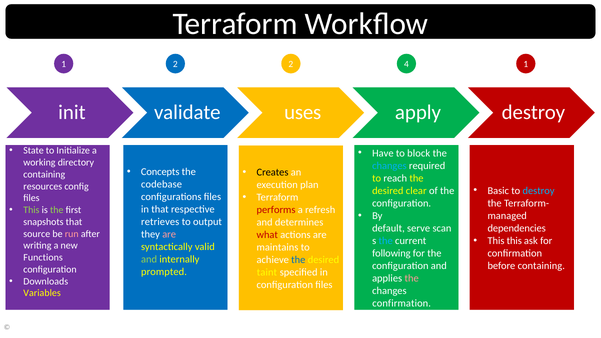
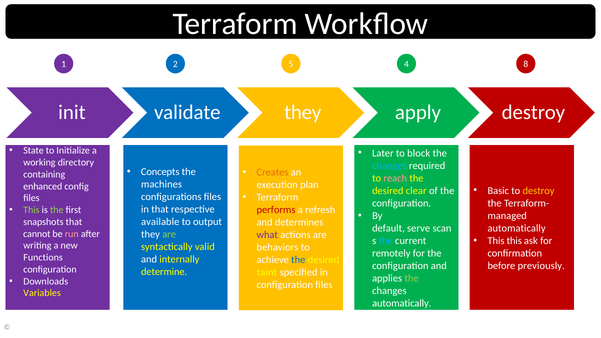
2 2: 2 -> 5 (291, 64)
4 1: 1 -> 8 (526, 64)
uses: uses -> they (303, 113)
Have: Have -> Later (383, 153)
Creates colour: black -> orange (273, 172)
reach colour: white -> pink (395, 178)
codebase: codebase -> machines (162, 184)
resources: resources -> enhanced (43, 186)
destroy colour: light blue -> yellow (539, 191)
retrieves: retrieves -> available (160, 222)
dependencies: dependencies -> automatically (517, 228)
source: source -> cannot (37, 234)
are colour: pink -> light green (169, 234)
what colour: red -> purple (267, 235)
maintains: maintains -> behaviors (278, 247)
following: following -> remotely (391, 253)
and colour: light green -> white (149, 260)
before containing: containing -> previously (541, 266)
prompted: prompted -> determine (164, 272)
the colour: pink -> light green (412, 278)
confirmation: confirmation -> automatically (402, 303)
